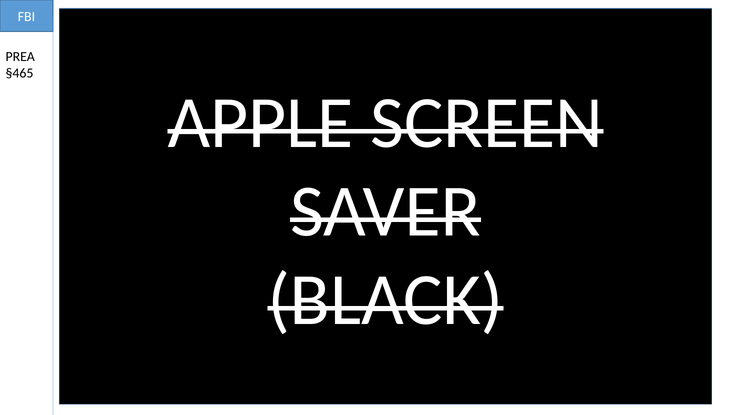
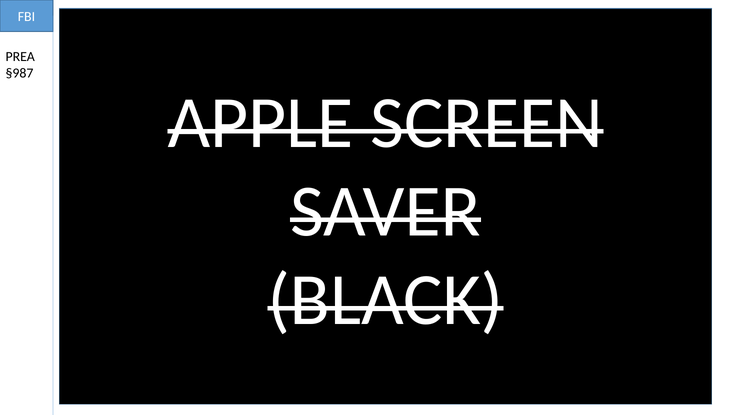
§465: §465 -> §987 (20, 73)
